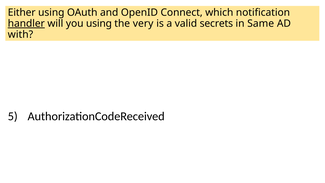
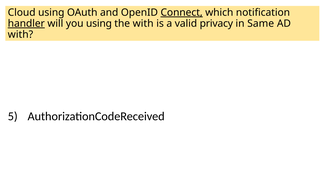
Either: Either -> Cloud (22, 13)
Connect underline: none -> present (182, 13)
the very: very -> with (143, 23)
secrets: secrets -> privacy (216, 23)
